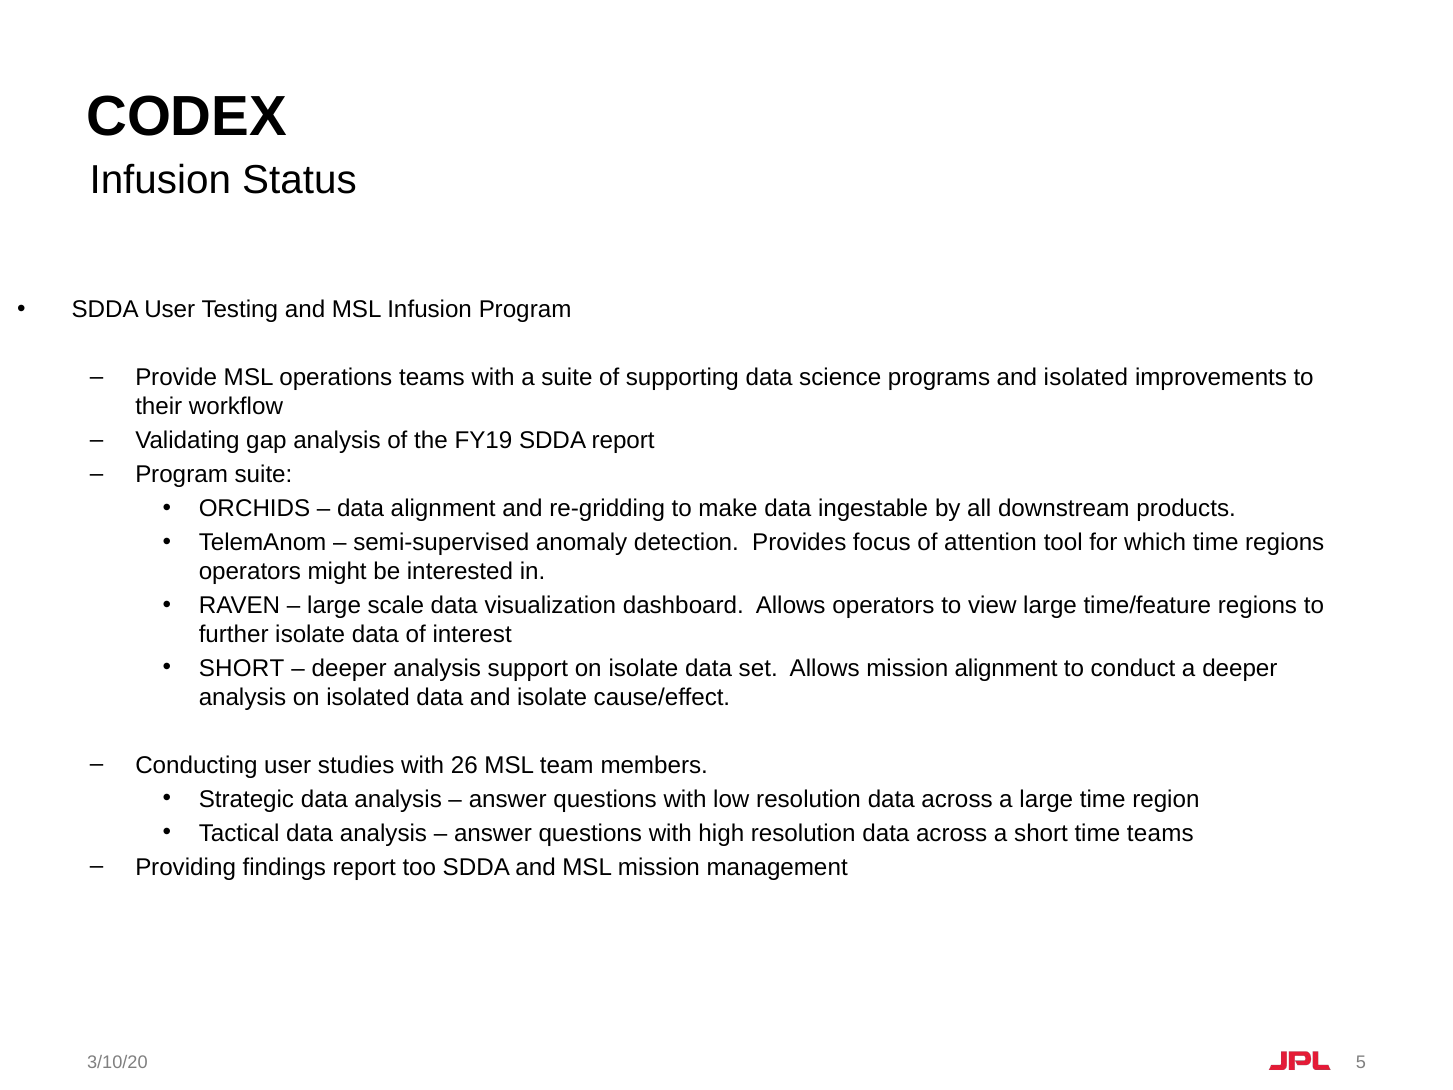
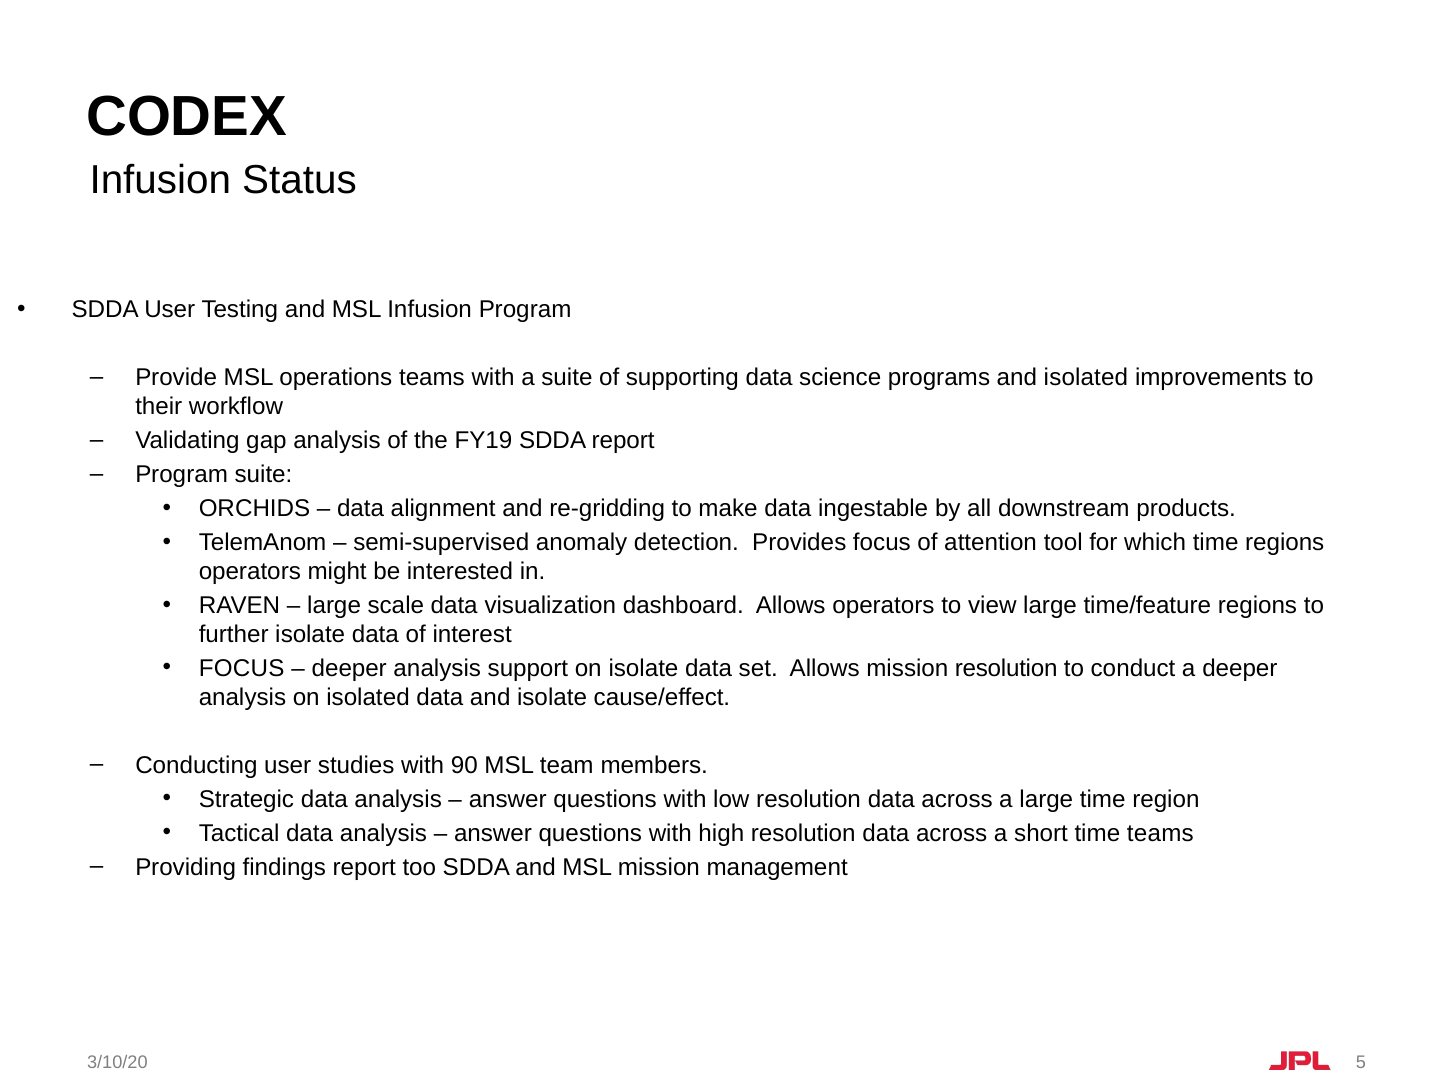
SHORT: SHORT -> FOCUS (242, 668)
mission alignment: alignment -> resolution (1006, 668)
26: 26 -> 90 (464, 765)
